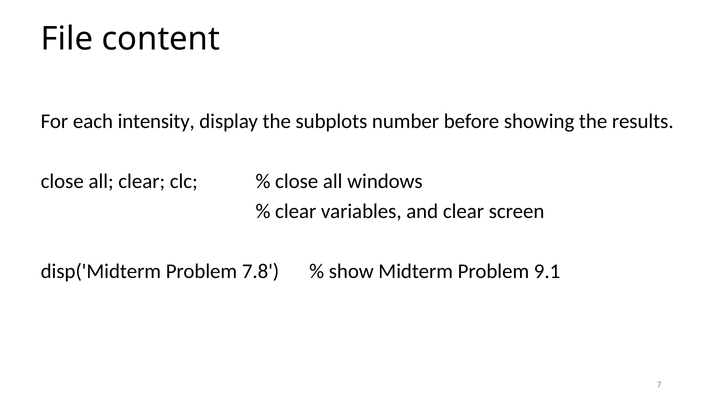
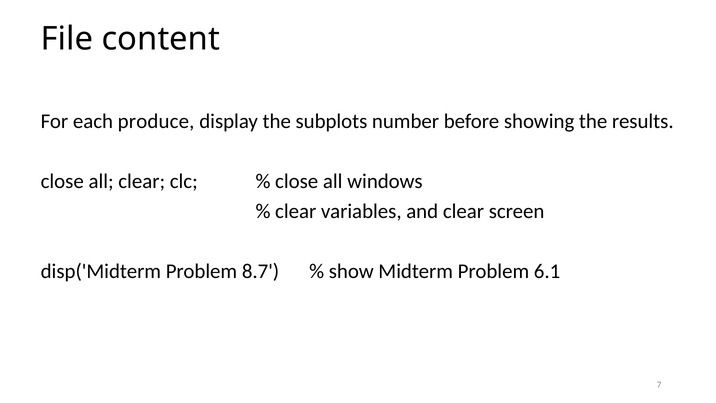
intensity: intensity -> produce (156, 121)
7.8: 7.8 -> 8.7 (261, 271)
9.1: 9.1 -> 6.1 (547, 271)
